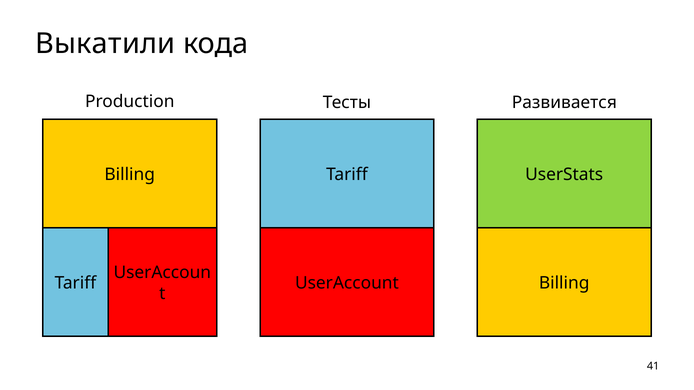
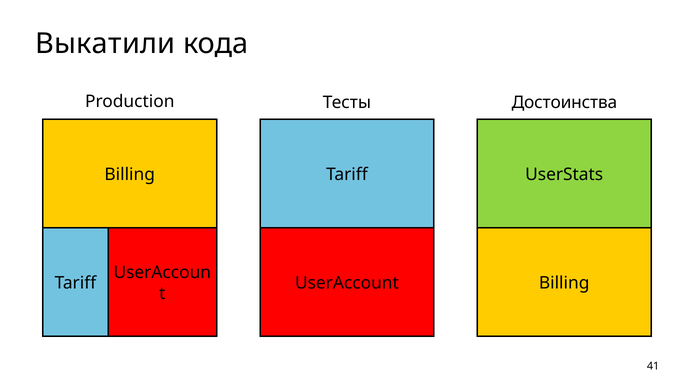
Развивается: Развивается -> Достоинства (564, 103)
